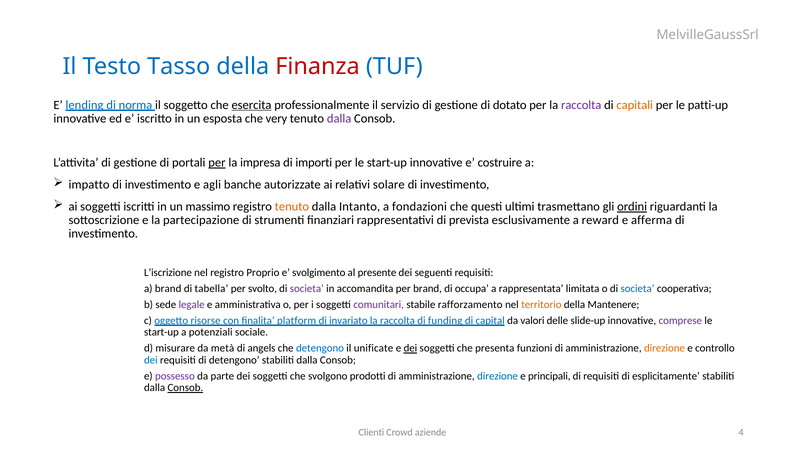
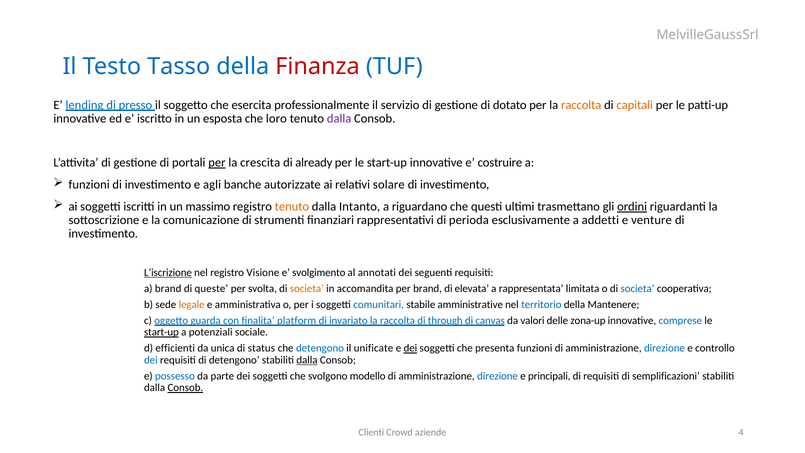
norma: norma -> presso (135, 105)
esercita underline: present -> none (251, 105)
raccolta colour: purple -> orange (581, 105)
very: very -> loro (276, 118)
impresa: impresa -> crescita (260, 162)
importi: importi -> already (314, 162)
impatto: impatto -> funzioni (89, 184)
fondazioni: fondazioni -> riguardano (420, 206)
partecipazione: partecipazione -> comunicazione (201, 220)
prevista: prevista -> perioda (469, 220)
reward: reward -> addetti (600, 220)
afferma: afferma -> venture (652, 220)
L’iscrizione underline: none -> present (168, 272)
Proprio: Proprio -> Visione (263, 272)
presente: presente -> annotati (377, 272)
tabella: tabella -> queste (211, 288)
svolto: svolto -> svolta (262, 288)
societa colour: purple -> orange (307, 288)
occupa: occupa -> elevata (472, 288)
legale colour: purple -> orange (192, 304)
comunitari colour: purple -> blue (379, 304)
rafforzamento: rafforzamento -> amministrative (470, 304)
territorio colour: orange -> blue (541, 304)
risorse: risorse -> guarda (206, 320)
funding: funding -> through (445, 320)
capital: capital -> canvas (490, 320)
slide-up: slide-up -> zona-up (588, 320)
comprese colour: purple -> blue (680, 320)
start-up underline: none -> present (161, 332)
misurare: misurare -> efficienti (175, 348)
metà: metà -> unica (223, 348)
angels: angels -> status (261, 348)
direzione colour: orange -> blue (664, 348)
dalla underline: none -> present (307, 360)
possesso colour: purple -> blue (175, 376)
prodotti: prodotti -> modello (368, 376)
esplicitamente: esplicitamente -> semplificazioni (666, 376)
